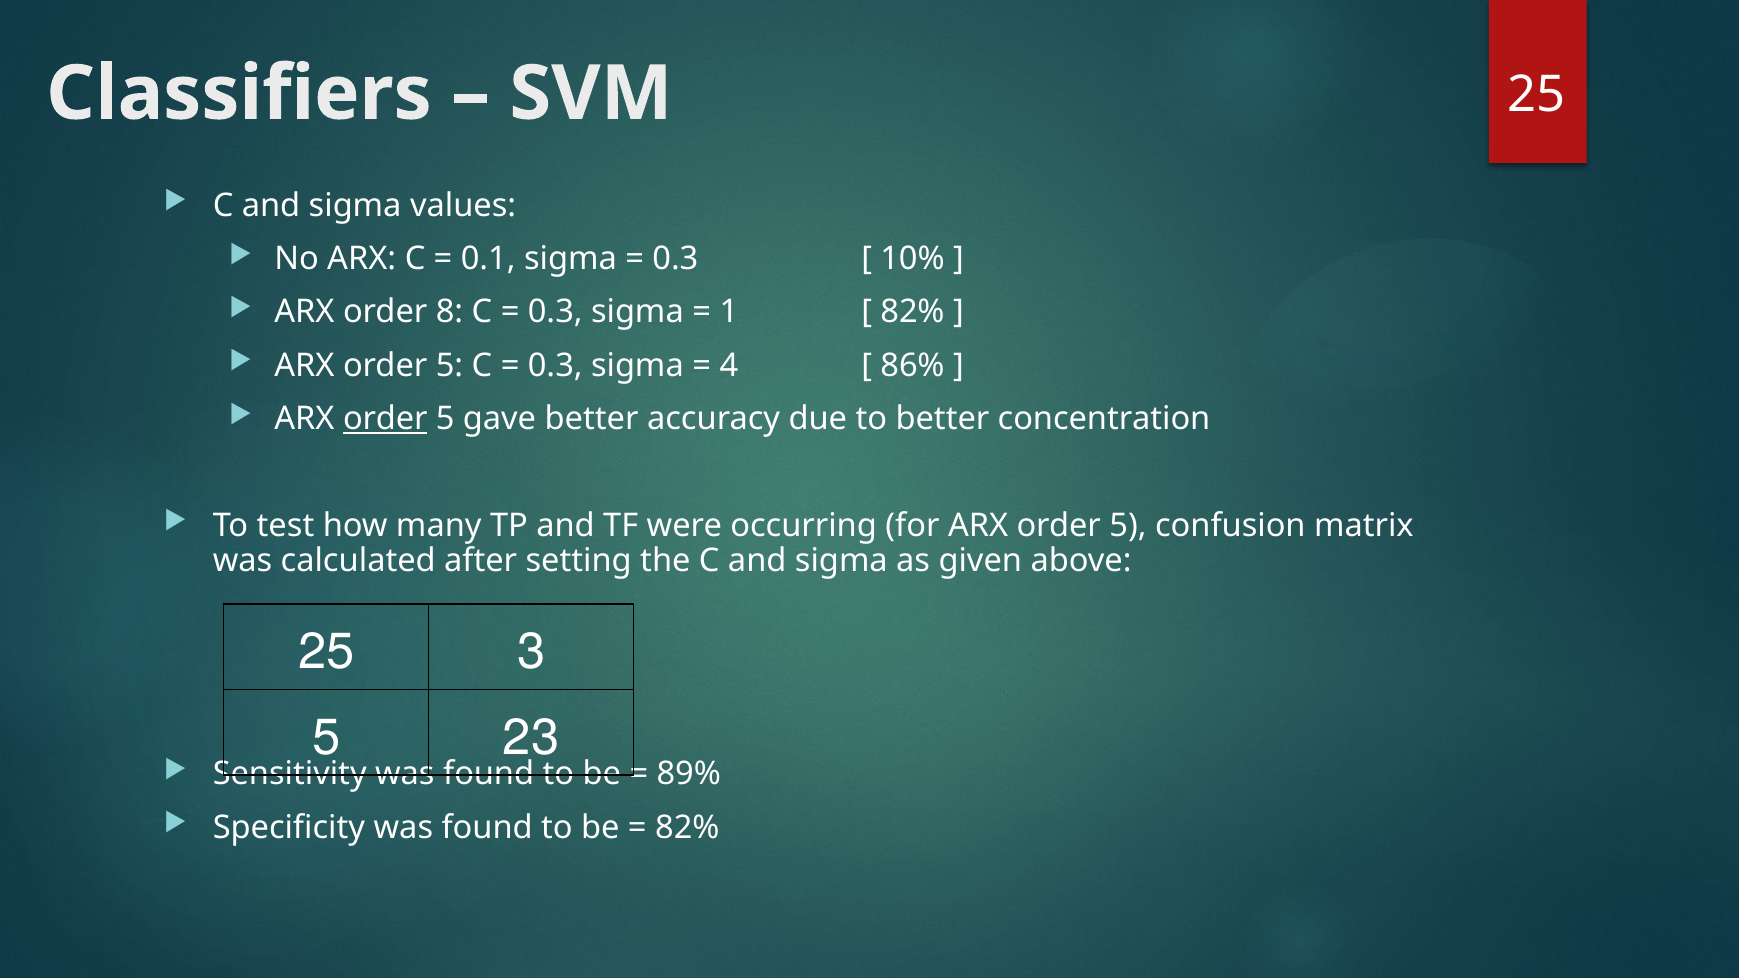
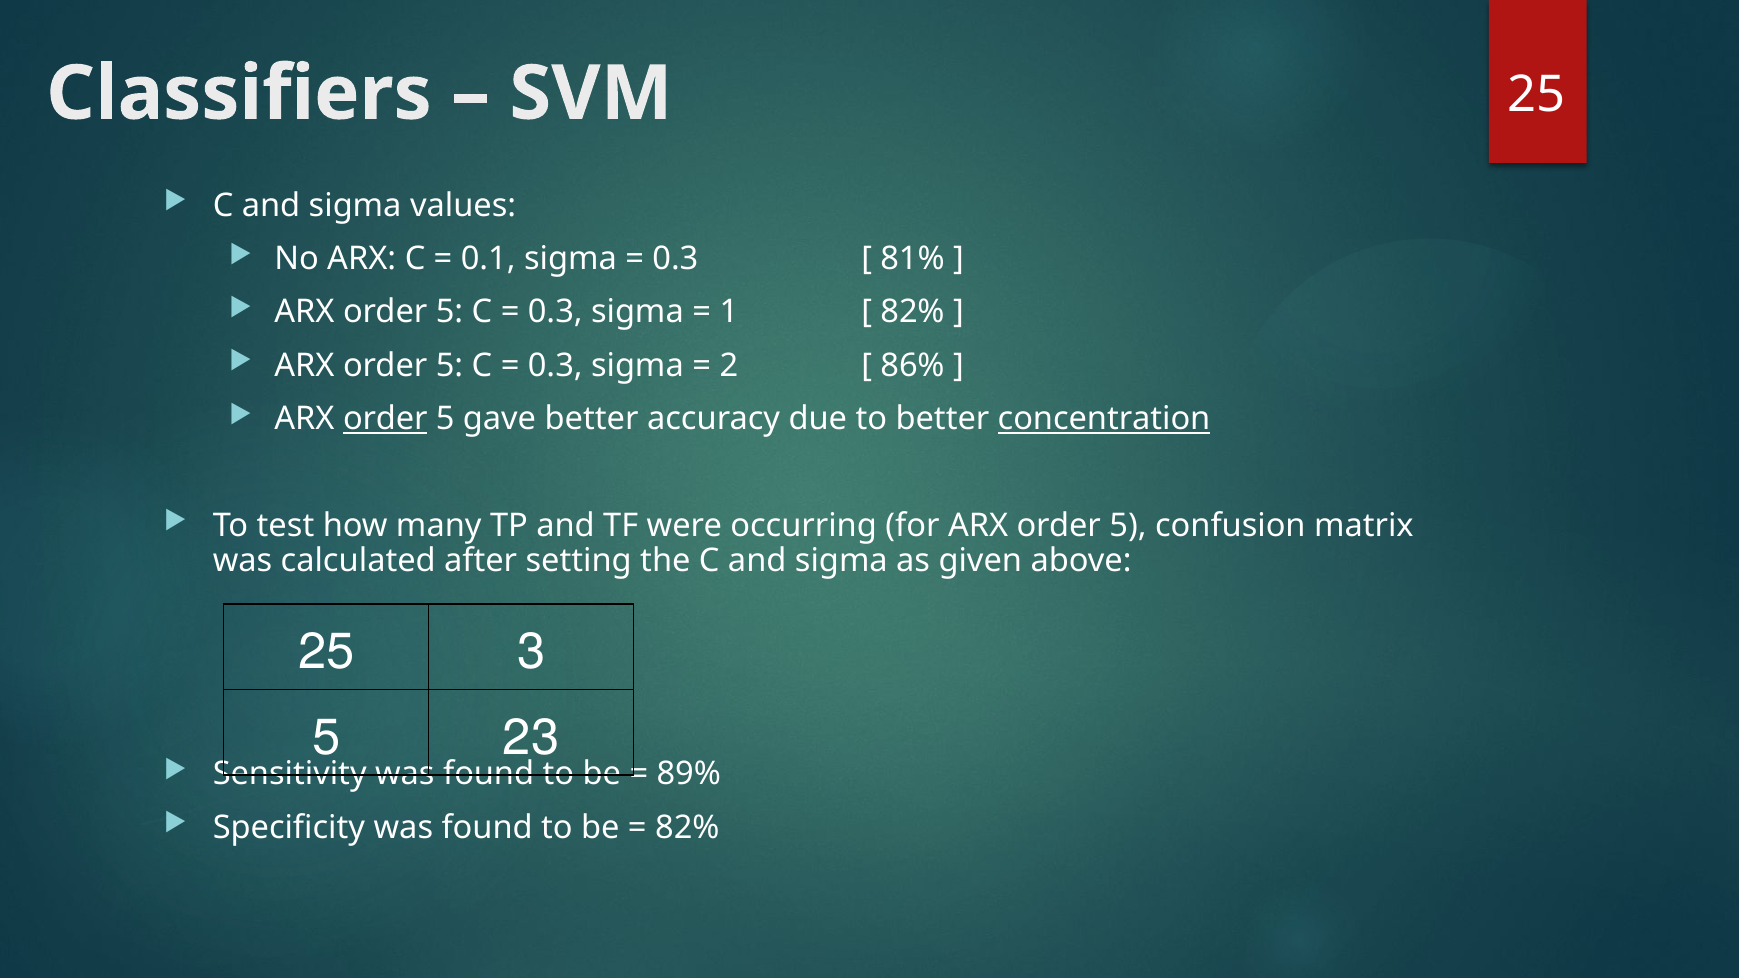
10%: 10% -> 81% (913, 259)
8: 8 -> 5 (450, 312)
4: 4 -> 2 (729, 366)
concentration underline: none -> present (1104, 419)
